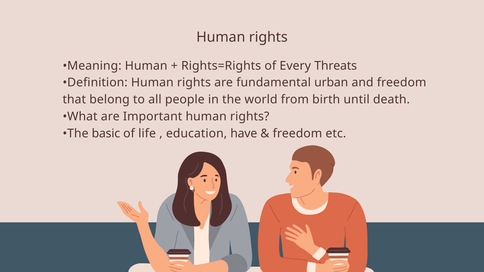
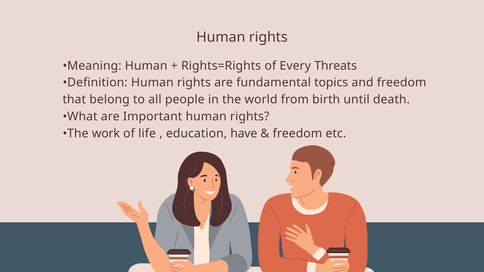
urban: urban -> topics (331, 83)
basic: basic -> work (106, 134)
